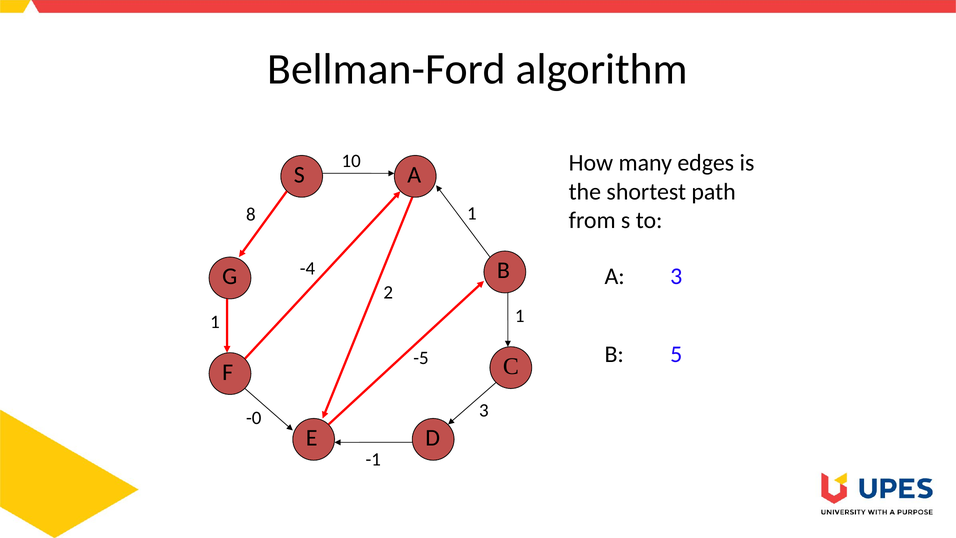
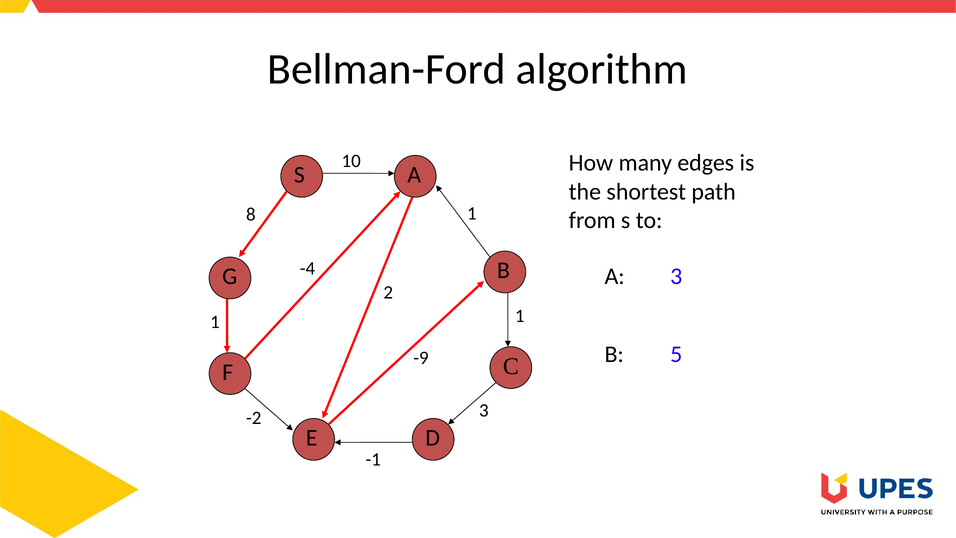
-5: -5 -> -9 (421, 358)
-0: -0 -> -2 (254, 418)
